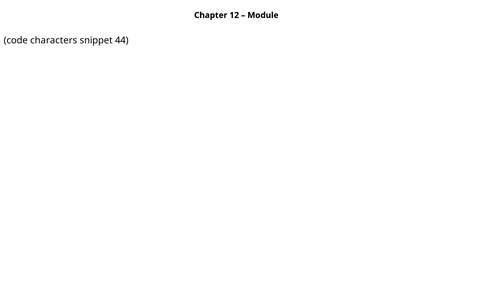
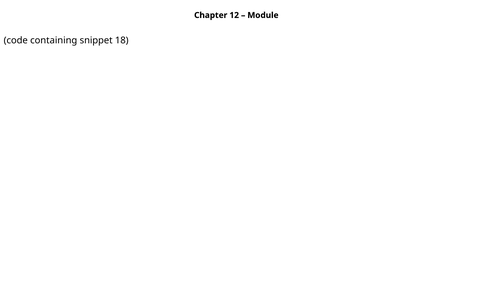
characters: characters -> containing (54, 41)
44: 44 -> 18 (122, 41)
